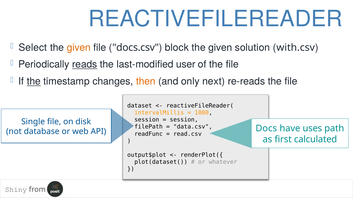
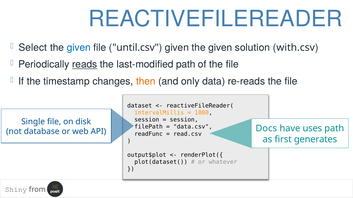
given colour: orange -> blue (79, 48)
docs.csv: docs.csv -> until.csv (136, 48)
block: block -> given (177, 48)
last-modified user: user -> path (186, 65)
the underline: present -> none (34, 82)
next: next -> data (214, 82)
calculated: calculated -> generates (316, 140)
